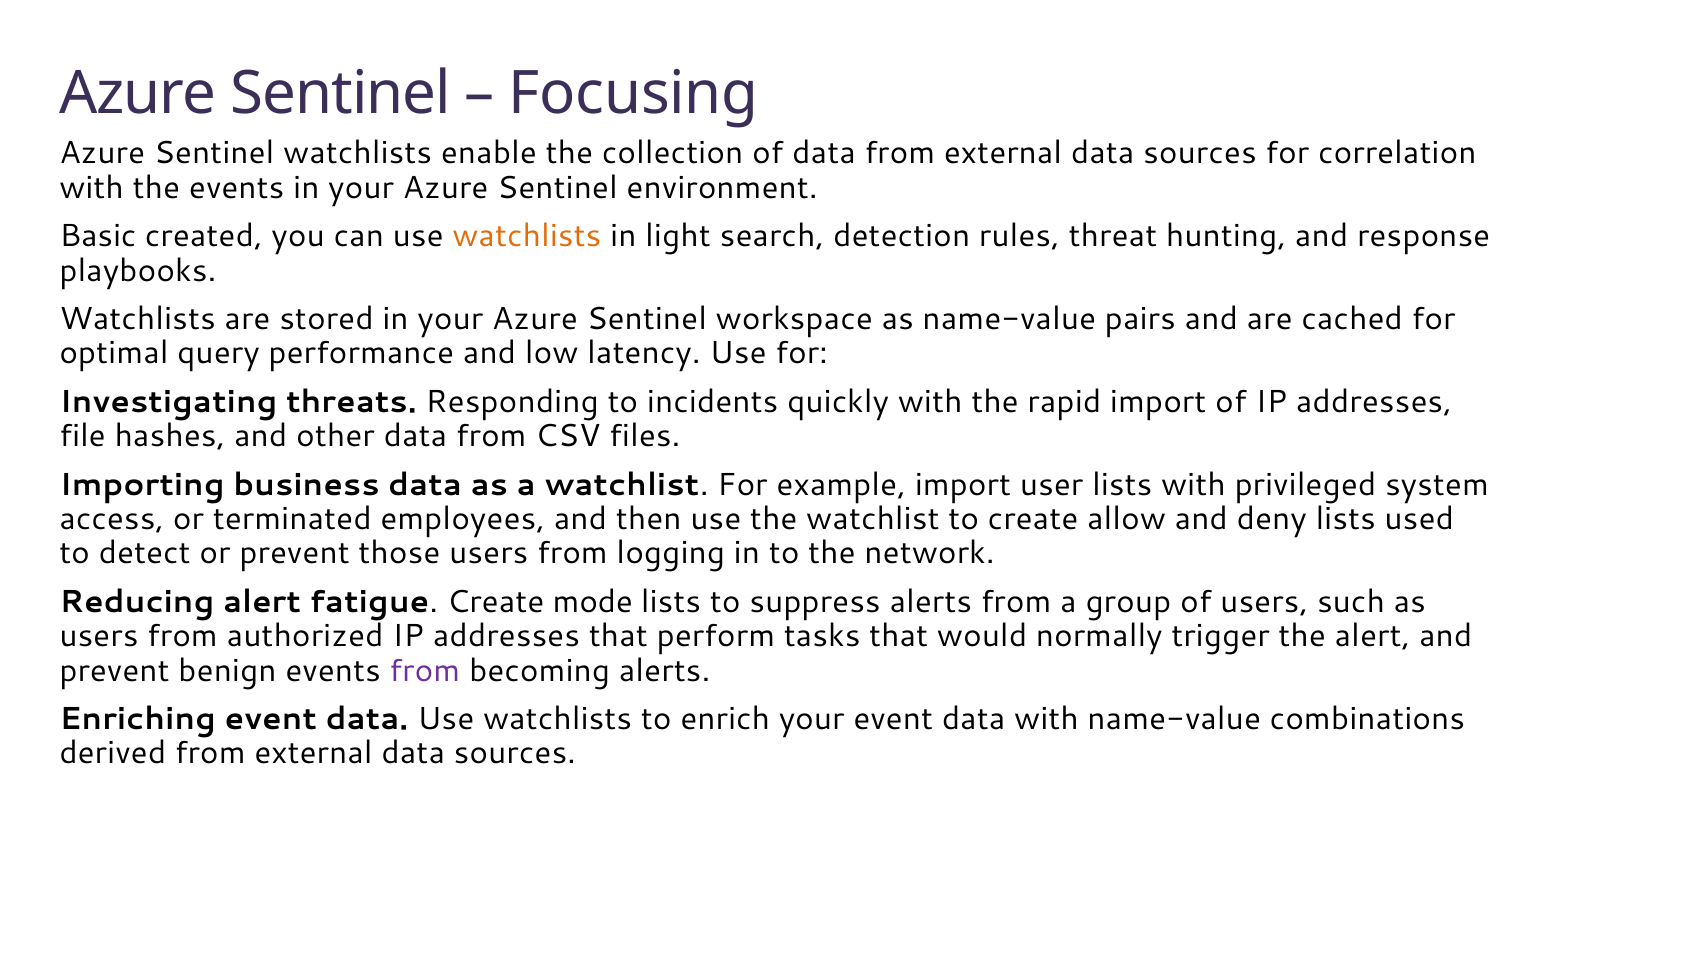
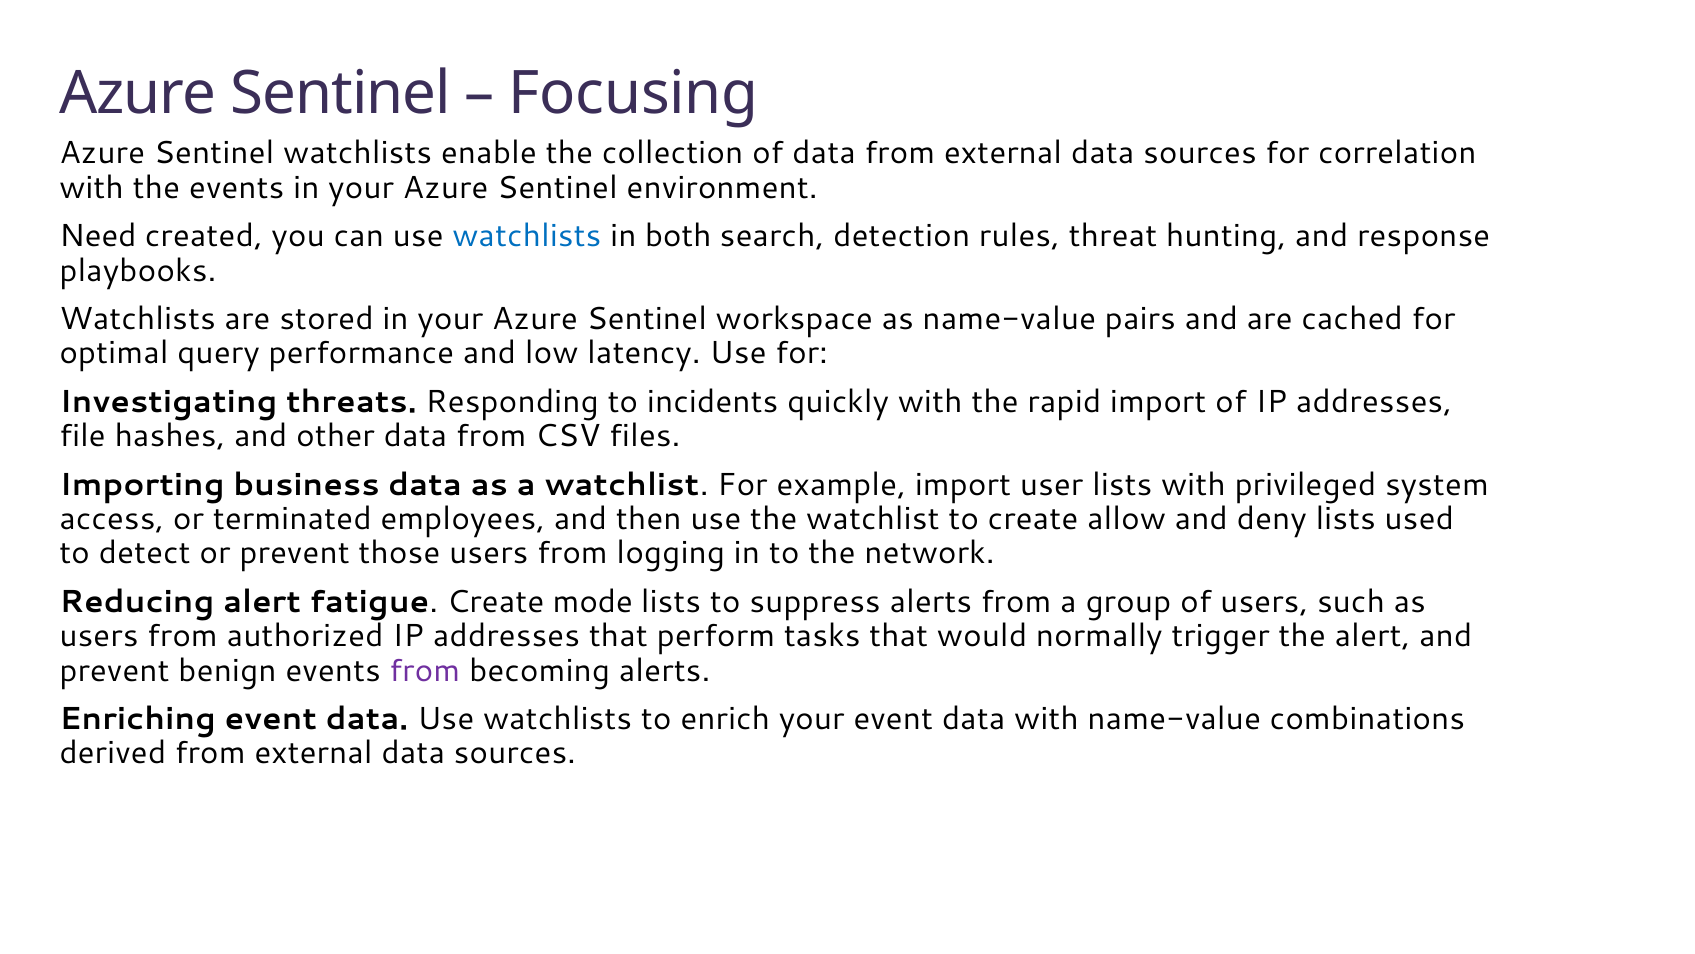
Basic: Basic -> Need (98, 236)
watchlists colour: orange -> blue (527, 236)
light: light -> both (678, 236)
